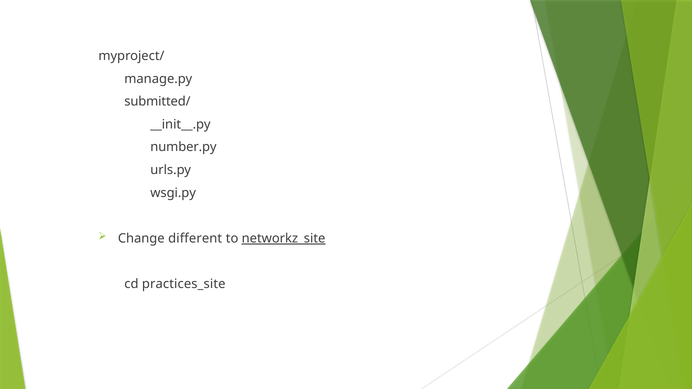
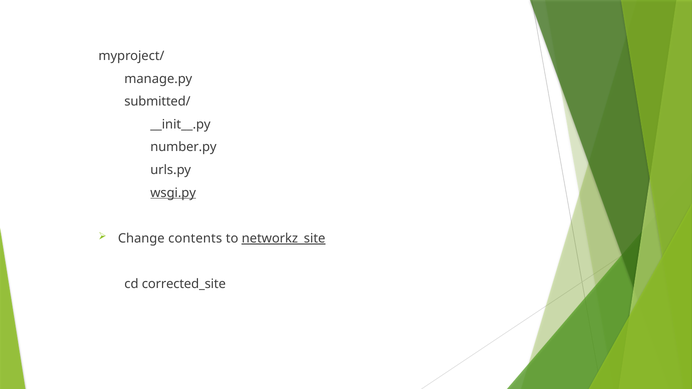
wsgi.py underline: none -> present (173, 193)
different: different -> contents (195, 238)
practices_site: practices_site -> corrected_site (184, 284)
